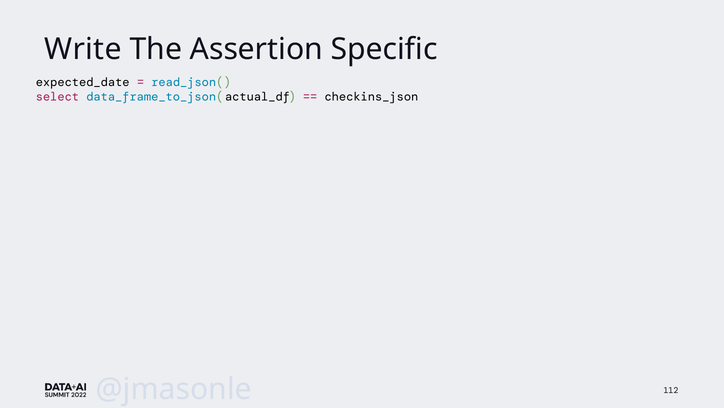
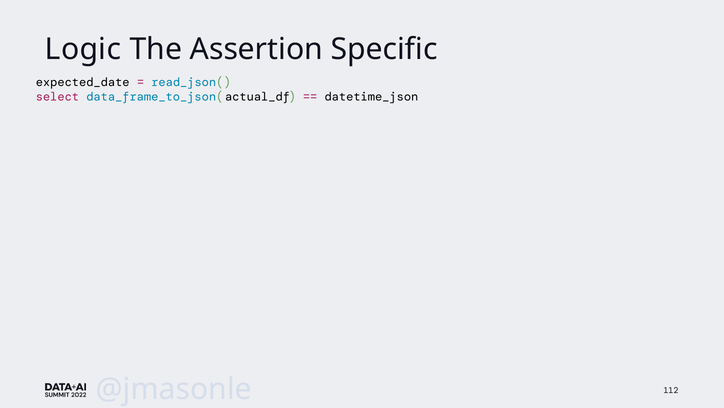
Write: Write -> Logic (83, 49)
checkins_json: checkins_json -> datetime_json (371, 97)
